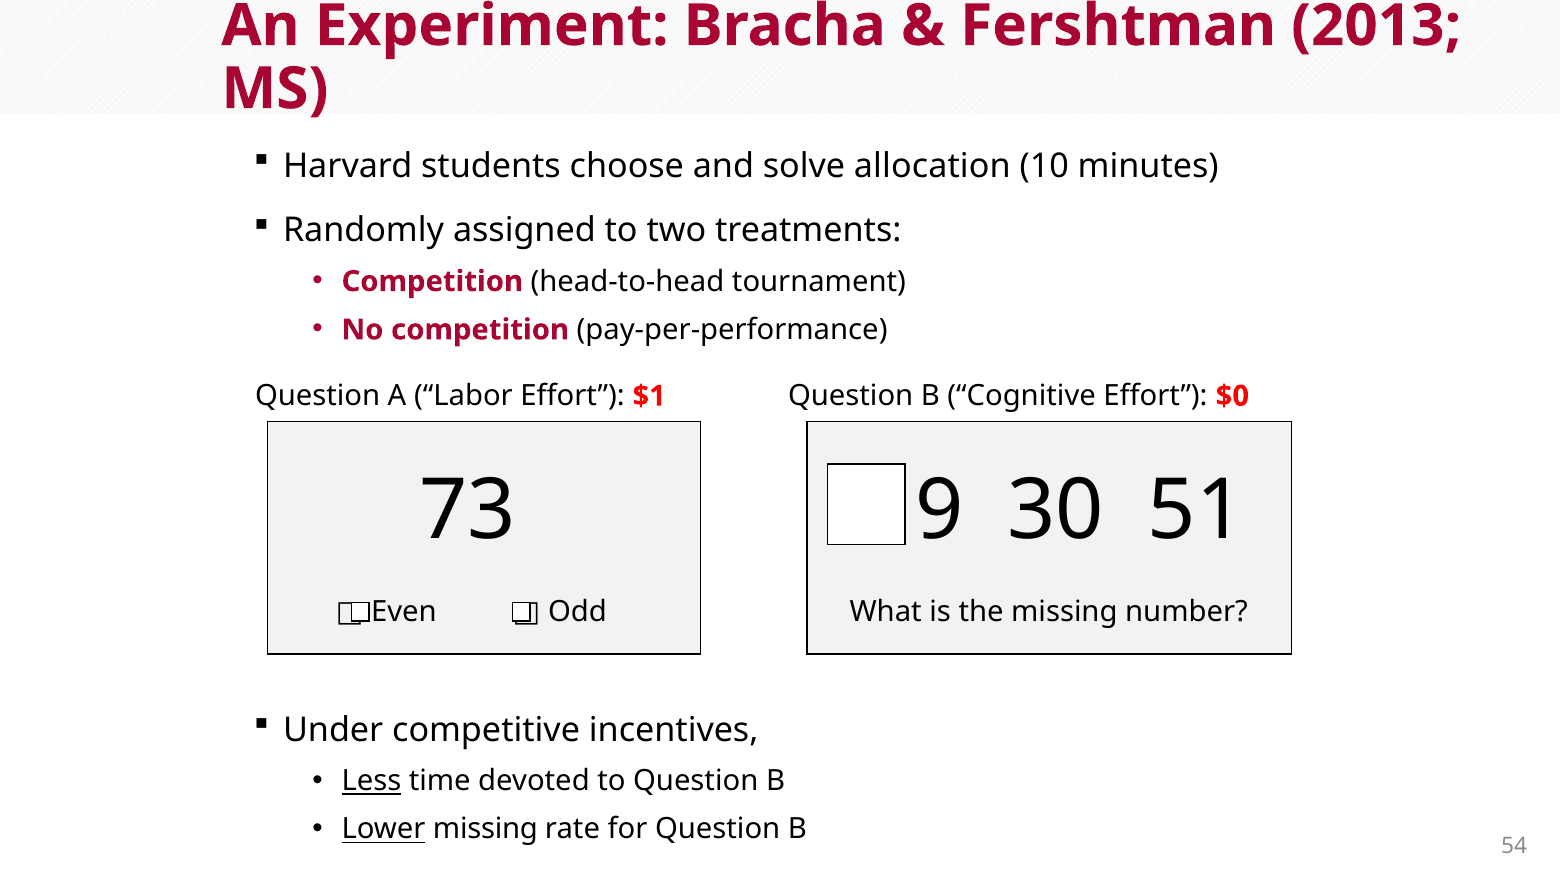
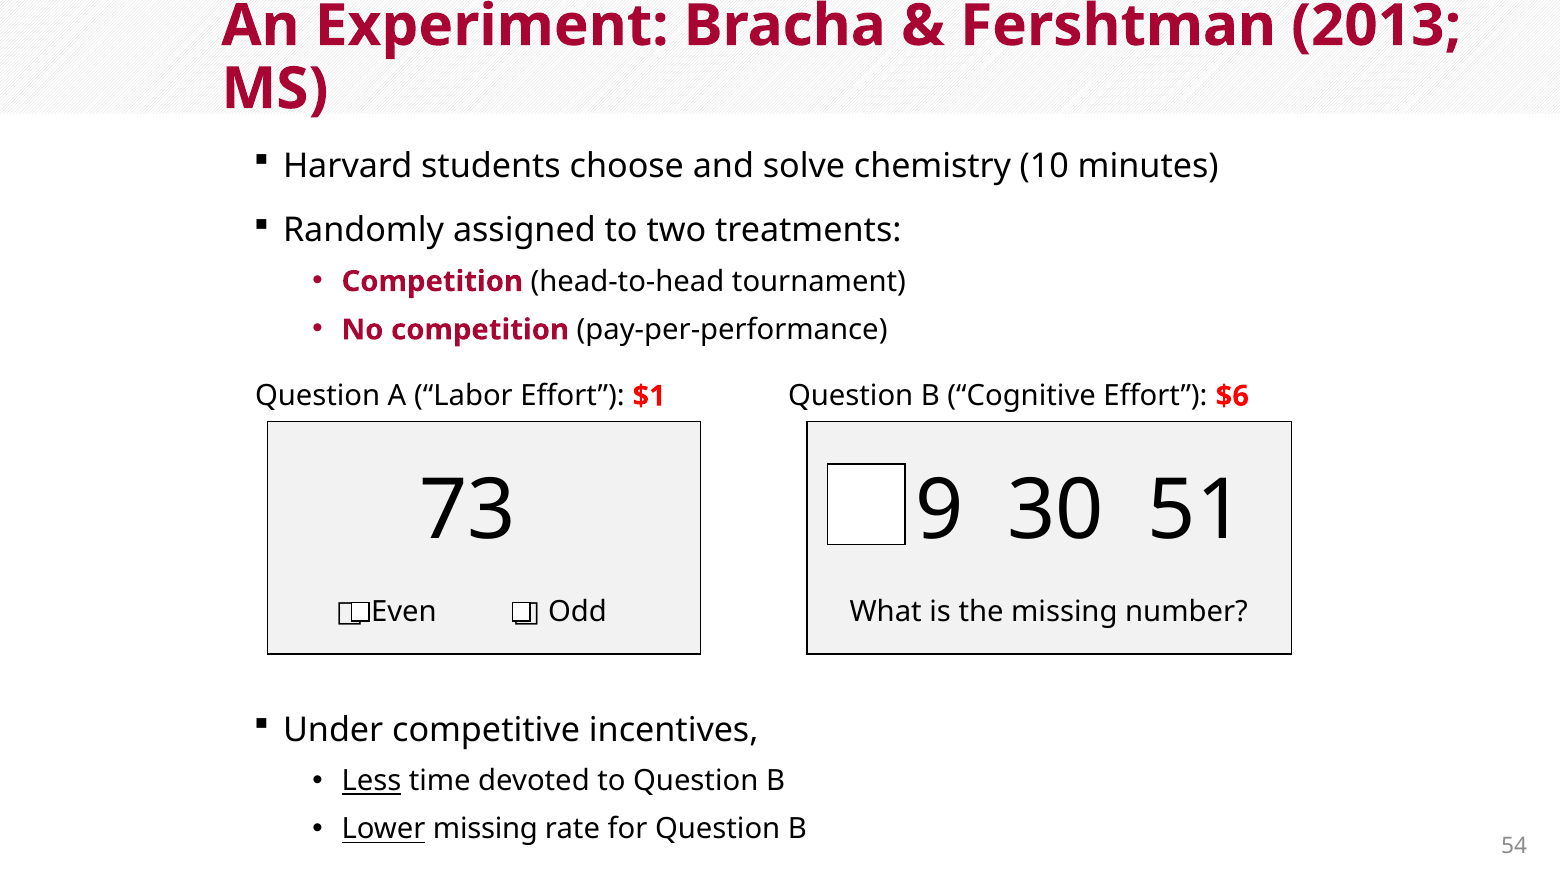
allocation: allocation -> chemistry (932, 166)
$0: $0 -> $6 (1232, 396)
